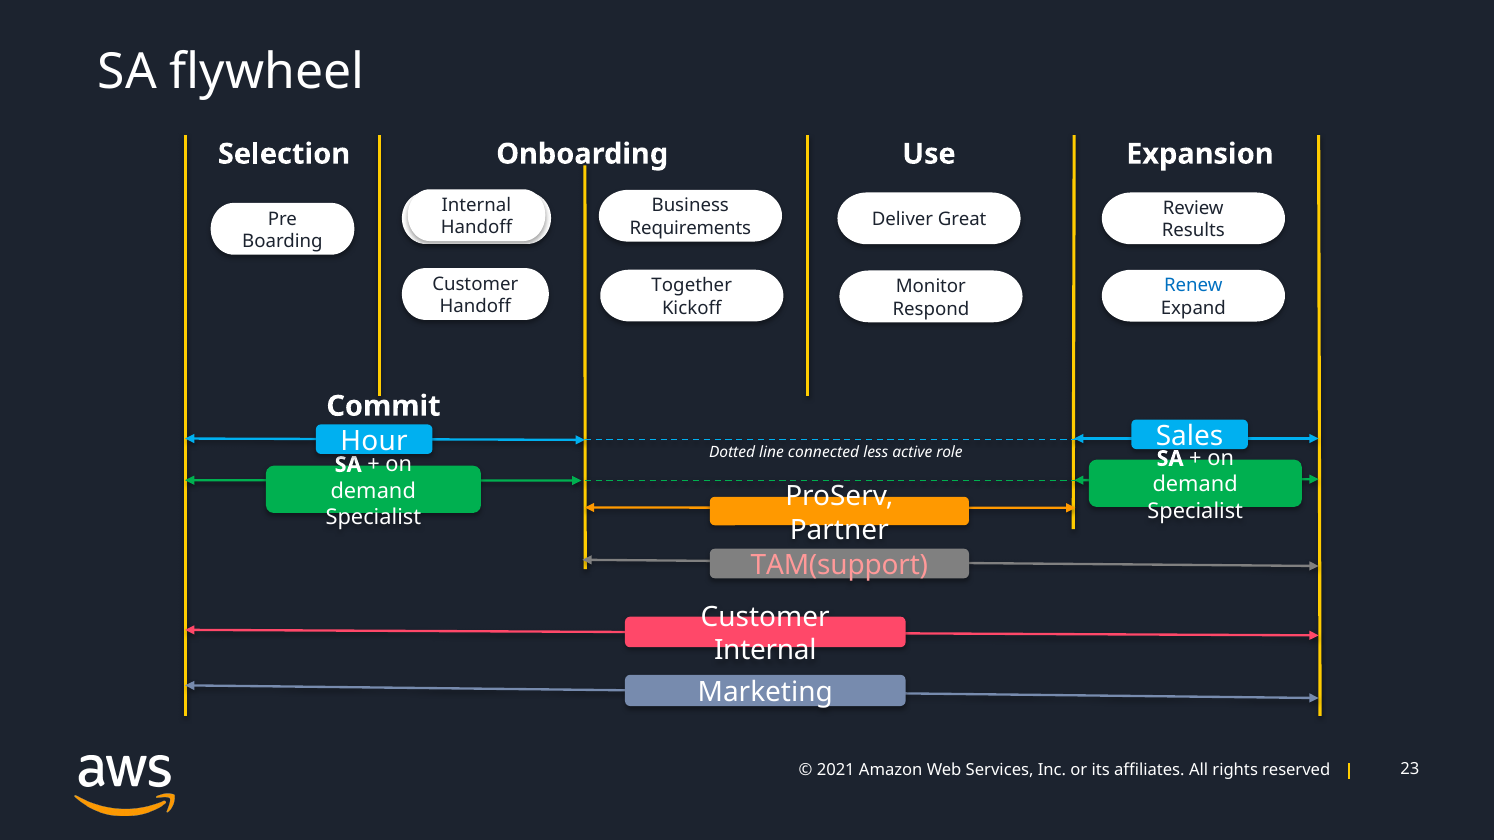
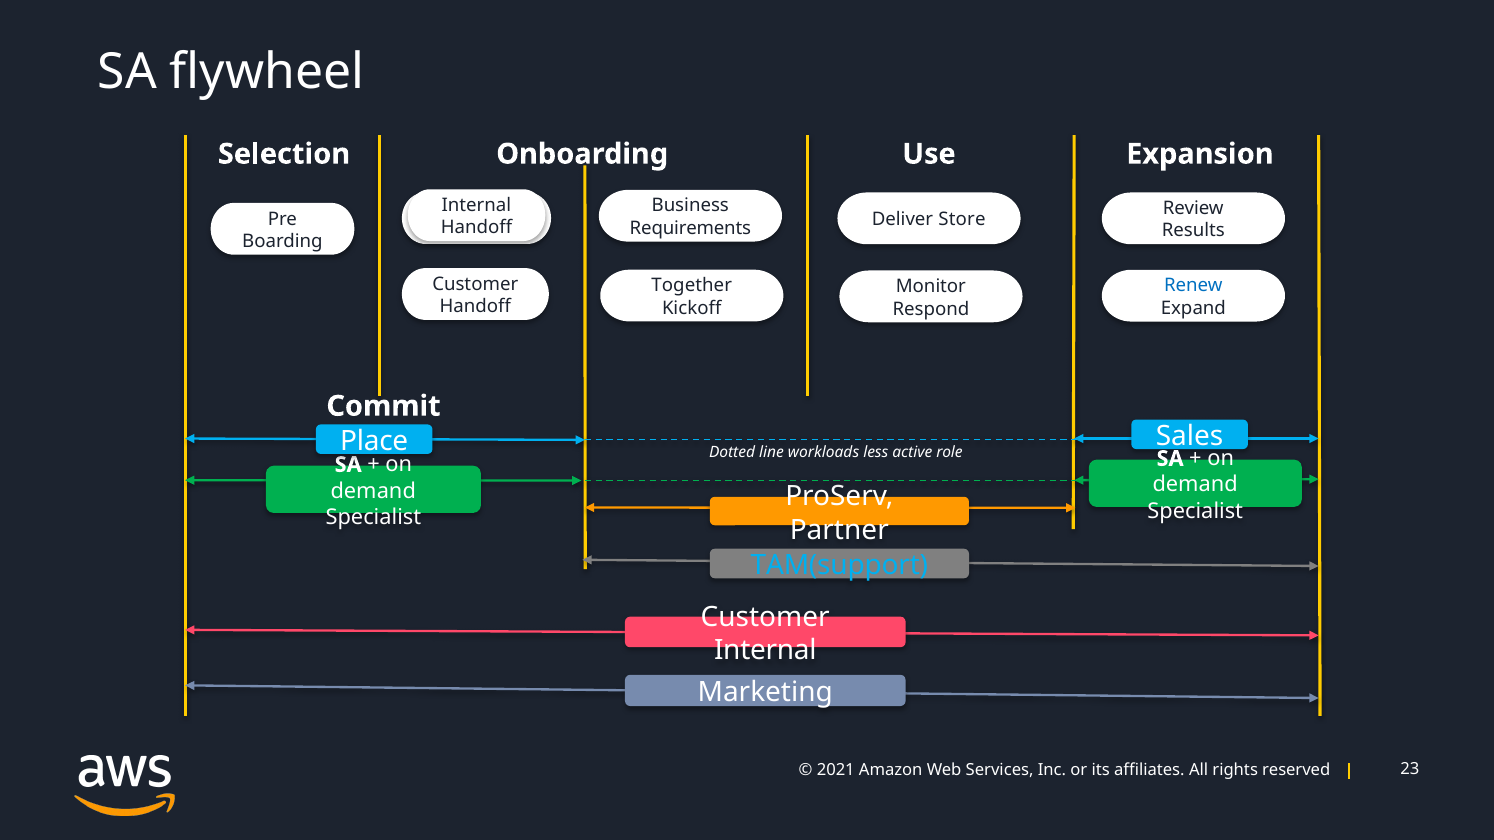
Great: Great -> Store (962, 220)
Hour: Hour -> Place (374, 441)
connected: connected -> workloads (824, 453)
TAM(support colour: pink -> light blue (839, 566)
